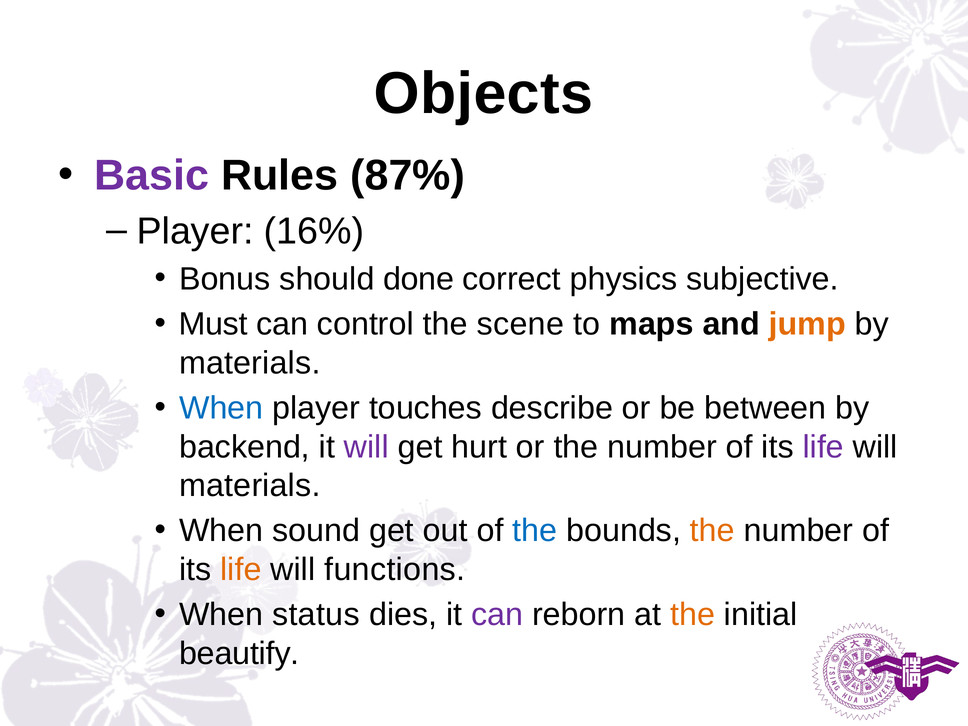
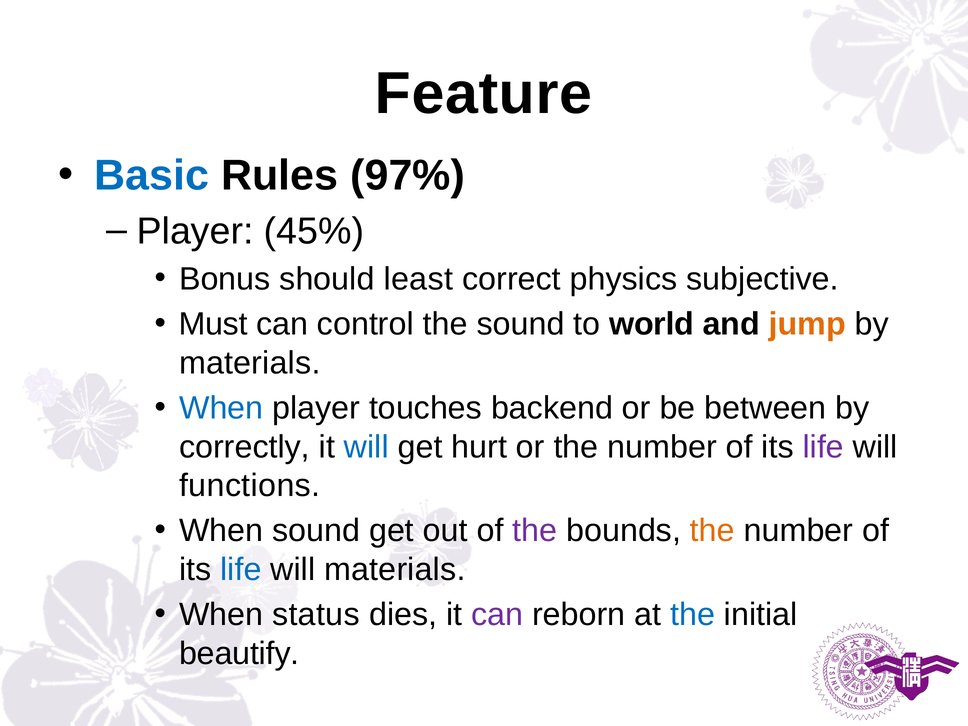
Objects: Objects -> Feature (483, 94)
Basic colour: purple -> blue (152, 176)
87%: 87% -> 97% (408, 176)
16%: 16% -> 45% (314, 231)
done: done -> least (418, 279)
the scene: scene -> sound (521, 324)
maps: maps -> world (652, 324)
describe: describe -> backend (552, 408)
backend: backend -> correctly (244, 447)
will colour: purple -> blue (366, 447)
materials: materials -> functions (250, 486)
the colour: blue -> purple (535, 531)
life colour: orange -> blue (241, 569)
will functions: functions -> materials (395, 569)
the colour: orange -> blue (693, 615)
